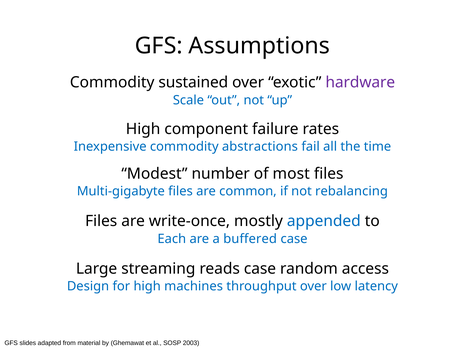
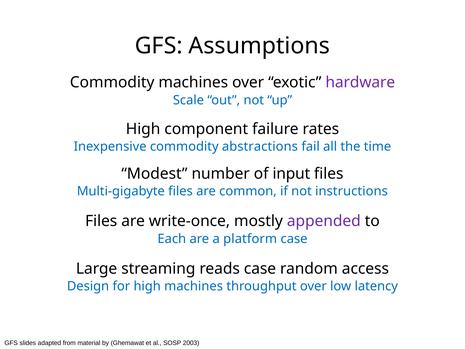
Commodity sustained: sustained -> machines (193, 82)
most: most -> input (291, 173)
rebalancing: rebalancing -> instructions (351, 191)
appended colour: blue -> purple (324, 221)
buffered: buffered -> platform (250, 239)
